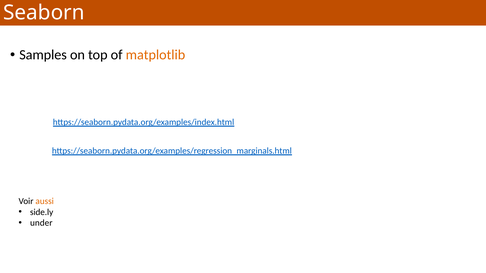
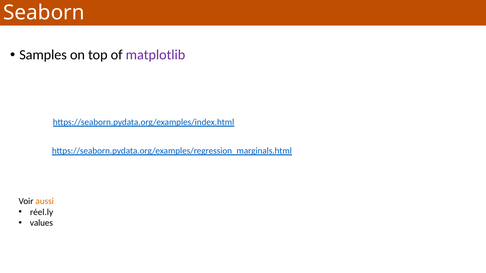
matplotlib colour: orange -> purple (155, 55)
side.ly: side.ly -> réel.ly (42, 212)
under: under -> values (41, 223)
